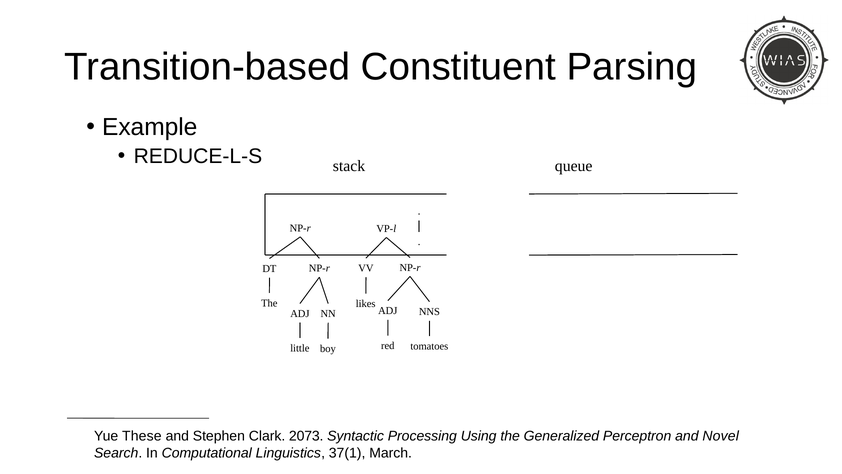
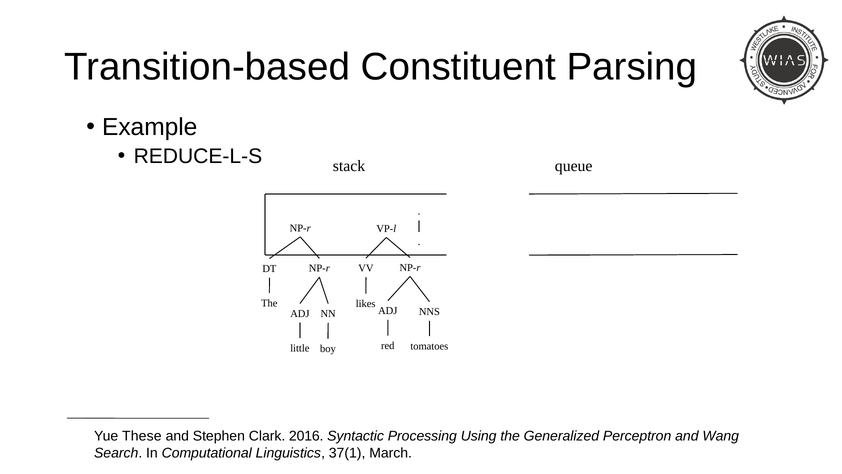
2073: 2073 -> 2016 (306, 436)
Novel: Novel -> Wang (721, 436)
